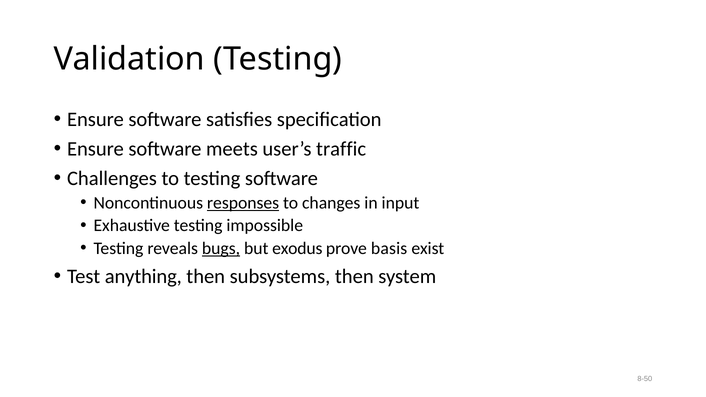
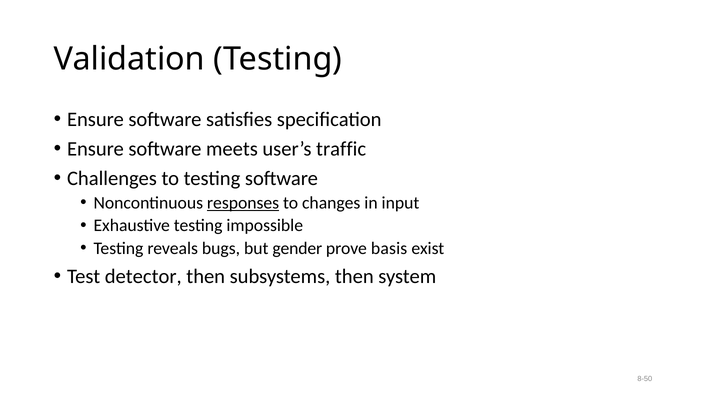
bugs underline: present -> none (221, 248)
exodus: exodus -> gender (297, 248)
anything: anything -> detector (143, 276)
